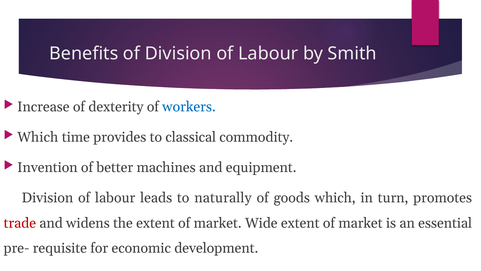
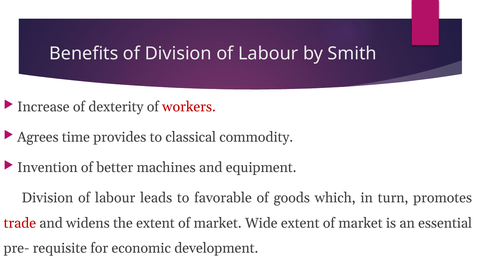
workers colour: blue -> red (189, 107)
Which: Which -> Agrees (38, 137)
naturally: naturally -> favorable (223, 197)
